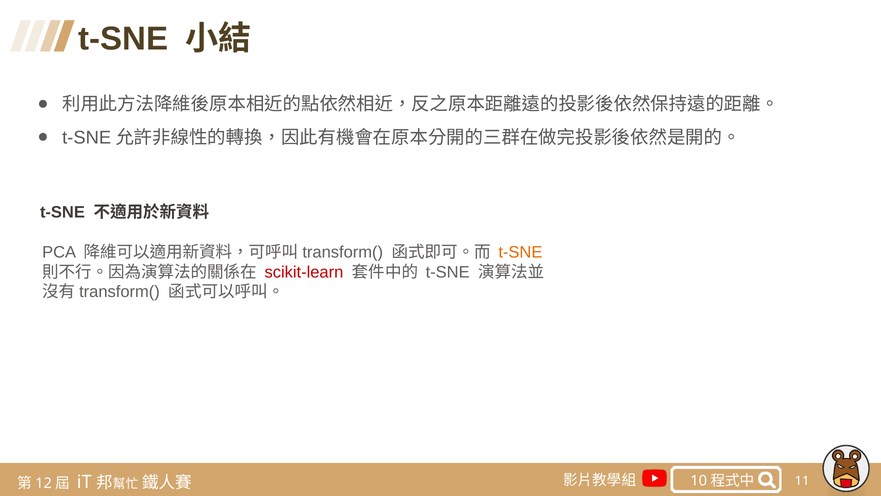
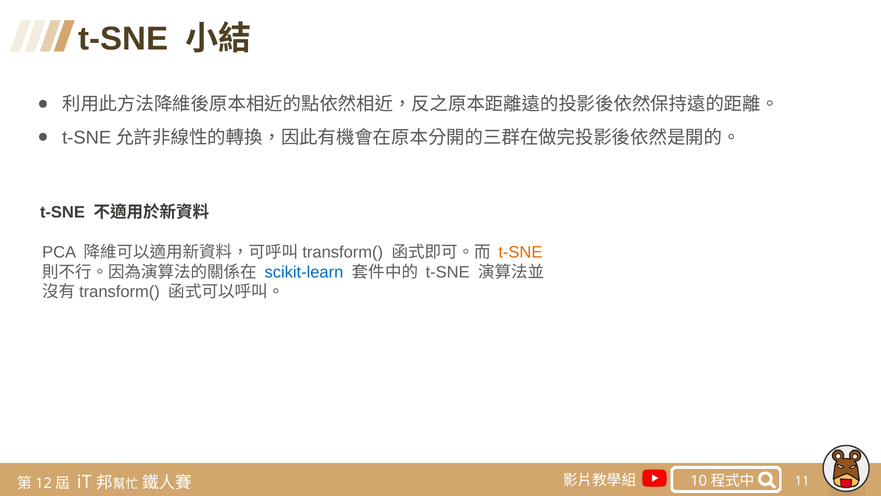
scikit-learn colour: red -> blue (304, 272)
